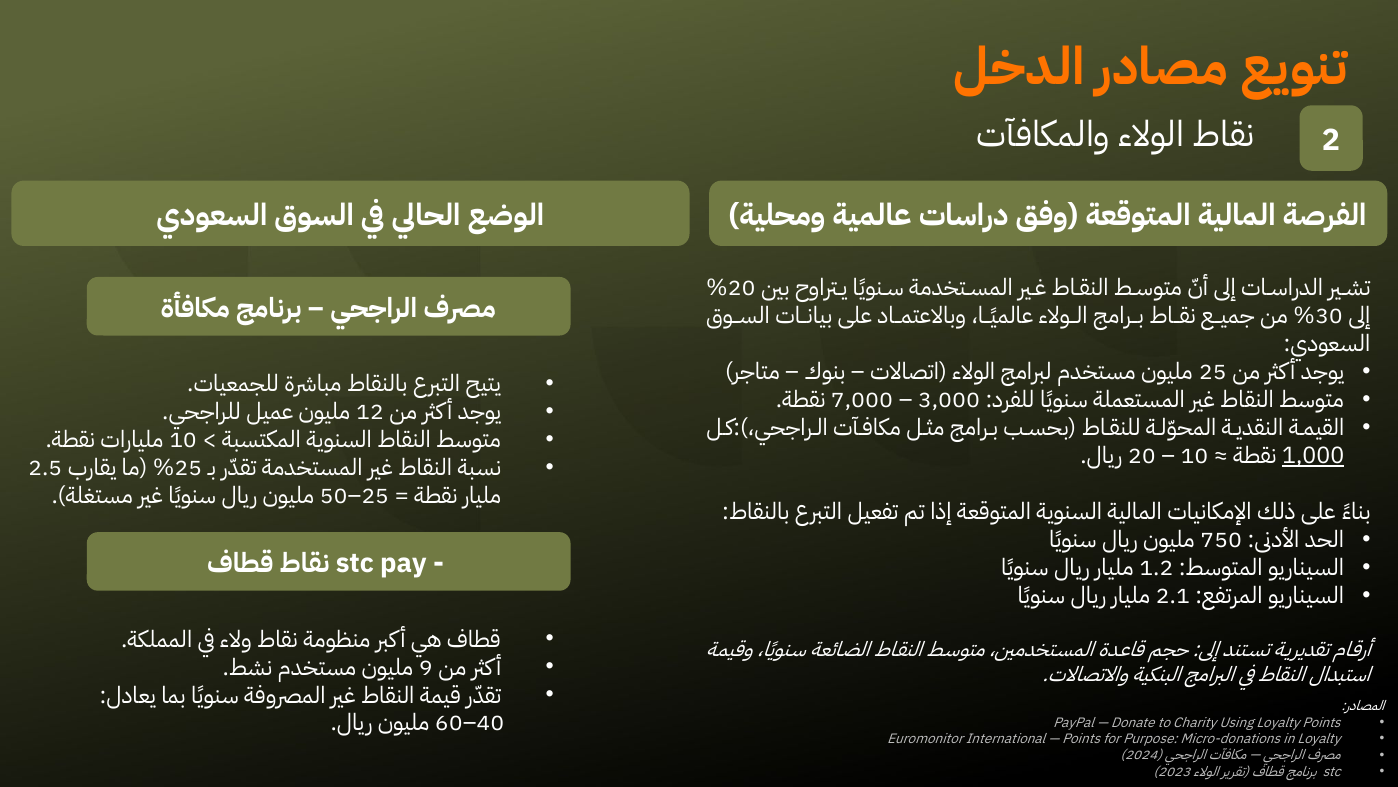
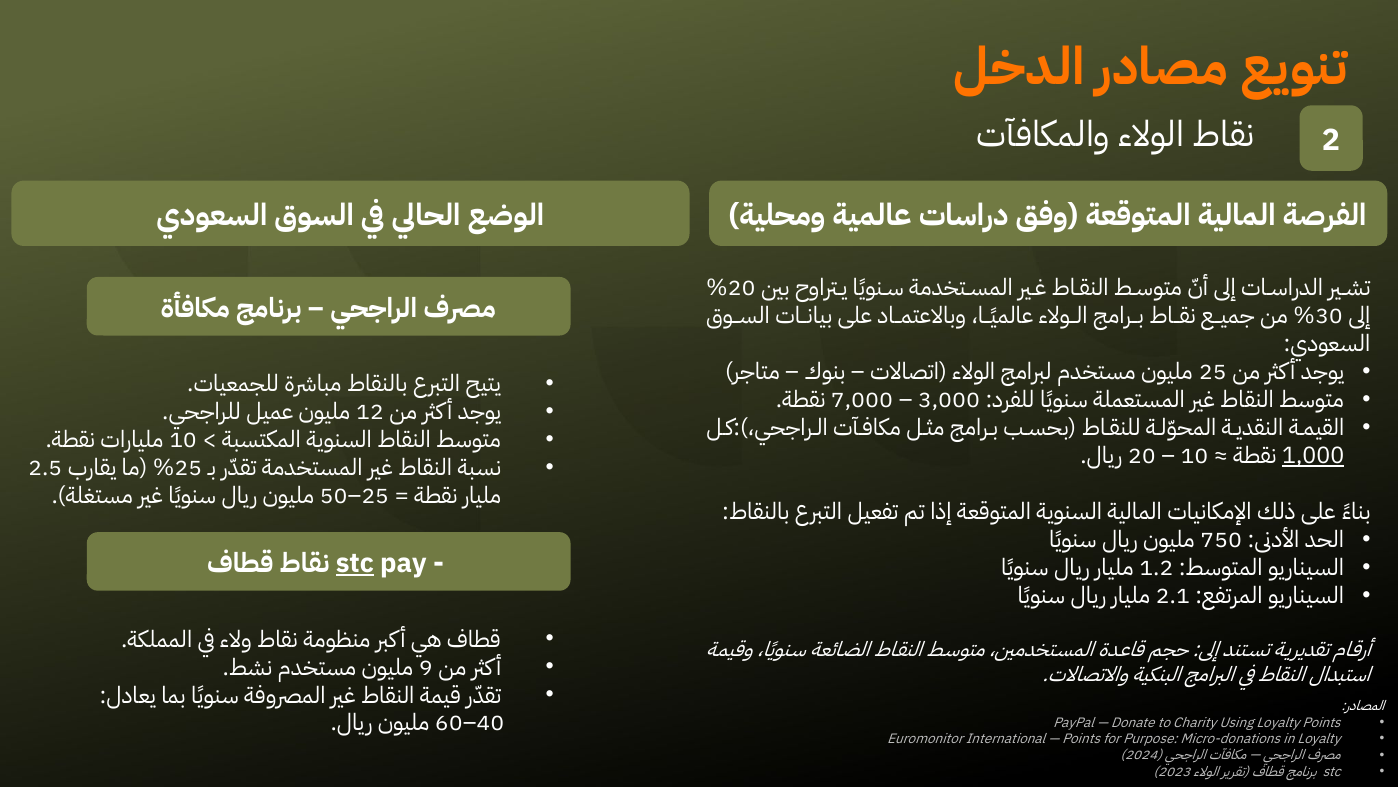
stc underline: none -> present (355, 563)
